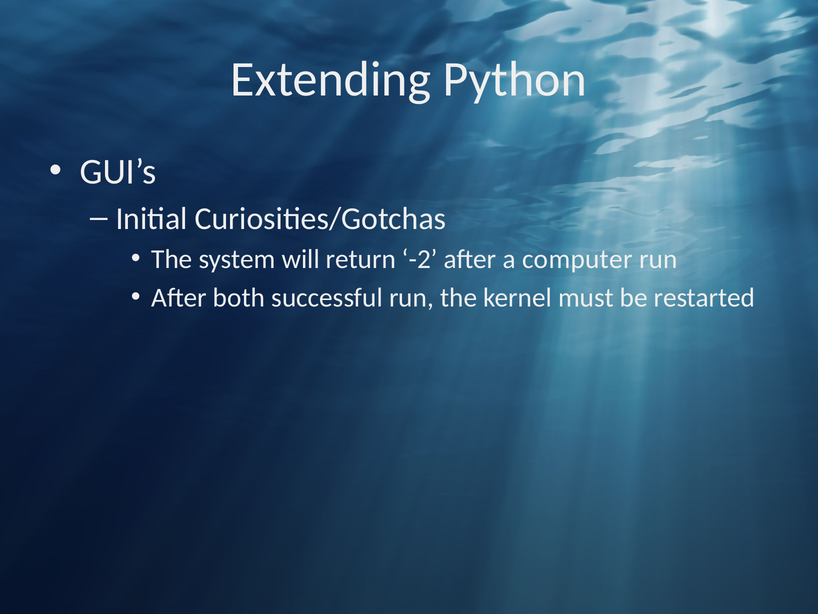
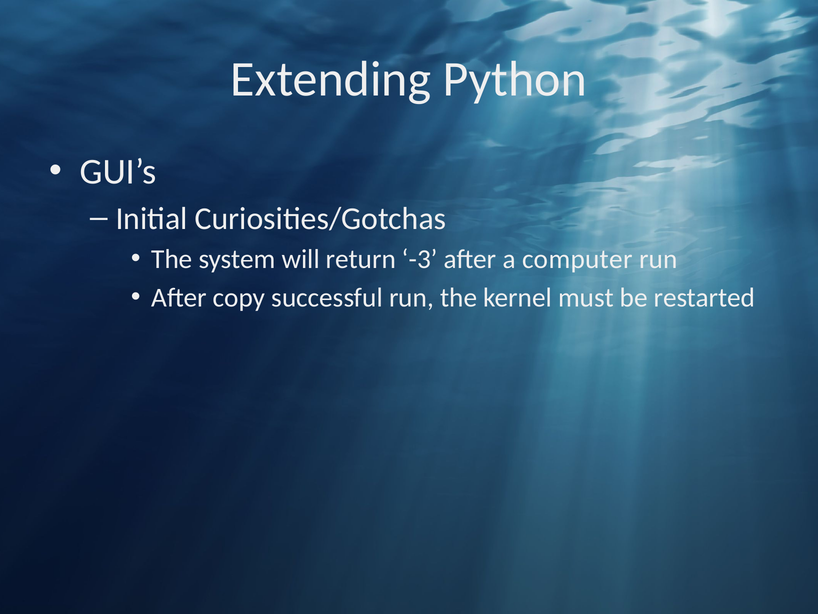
-2: -2 -> -3 (420, 259)
both: both -> copy (239, 297)
